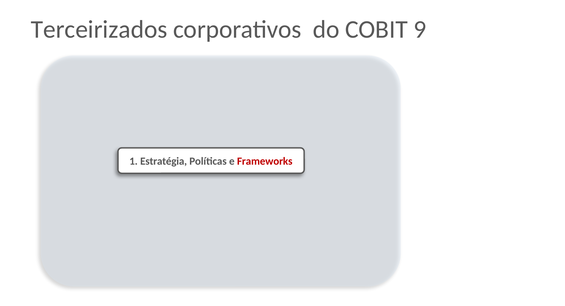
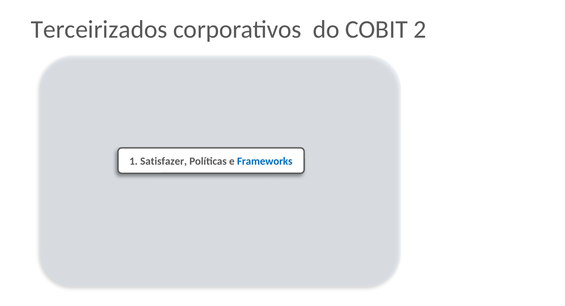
9: 9 -> 2 (420, 30)
Estratégia: Estratégia -> Satisfazer (164, 162)
Frameworks colour: red -> blue (265, 162)
